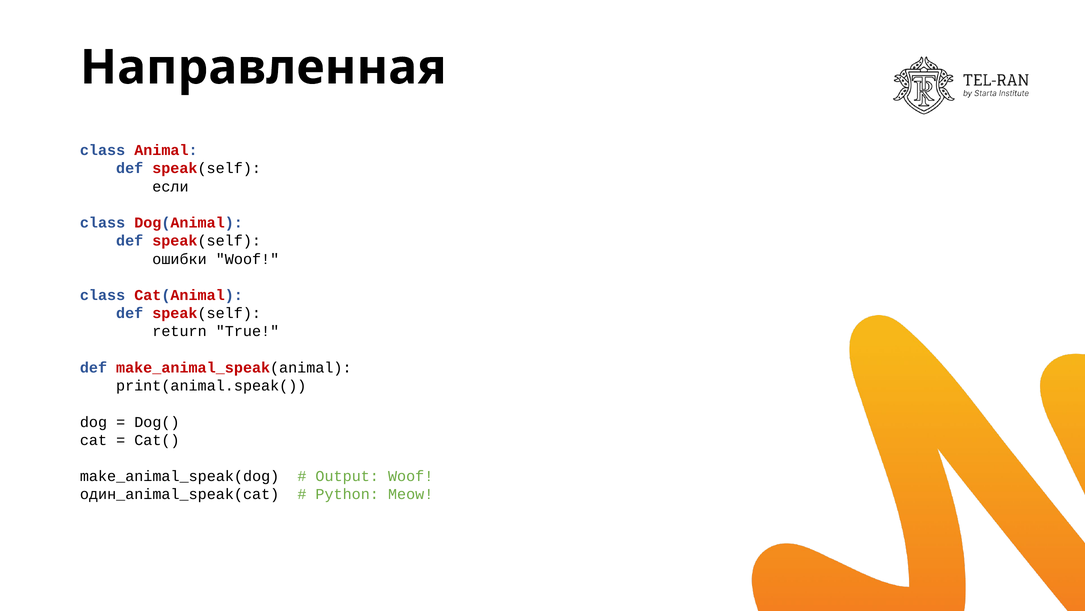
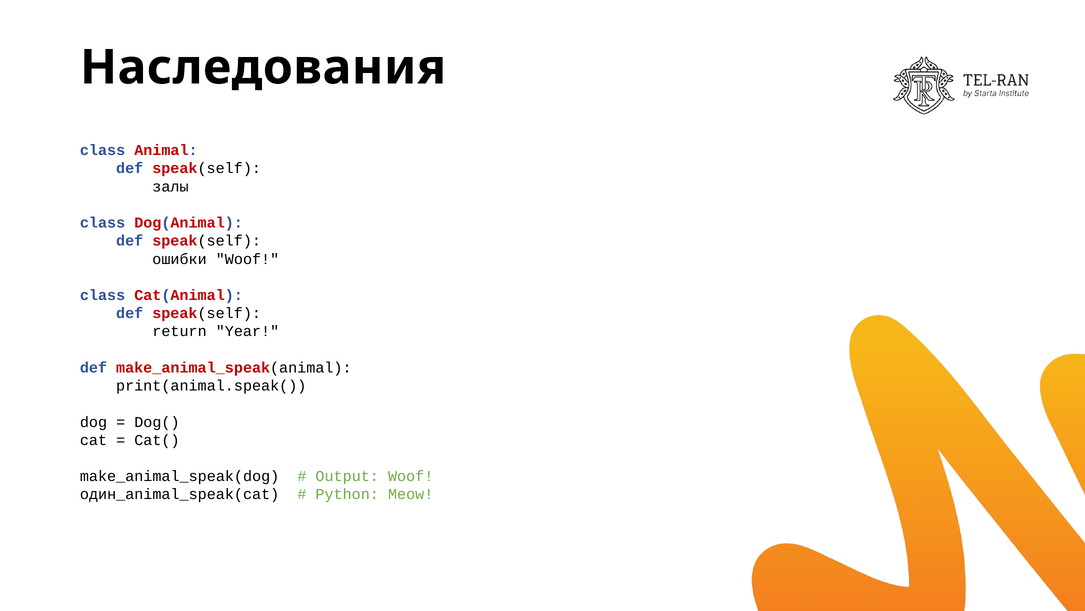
Направленная: Направленная -> Наследования (263, 67)
если: если -> залы (170, 186)
True: True -> Year (247, 331)
